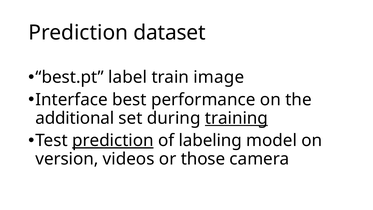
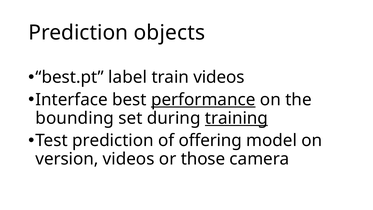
dataset: dataset -> objects (169, 33)
train image: image -> videos (219, 77)
performance underline: none -> present (203, 100)
additional: additional -> bounding (75, 118)
prediction underline: present -> none (113, 140)
labeling: labeling -> offering (210, 140)
